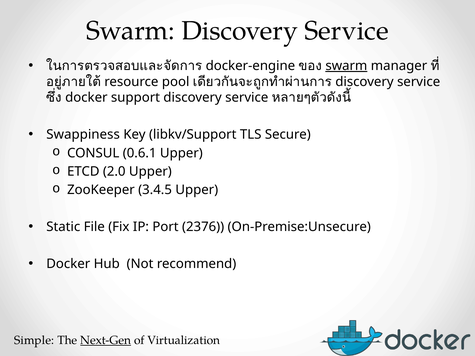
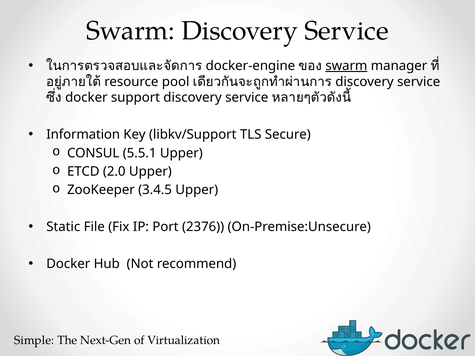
Swappiness: Swappiness -> Information (83, 135)
0.6.1: 0.6.1 -> 5.5.1 (140, 153)
Next-Gen underline: present -> none (106, 340)
